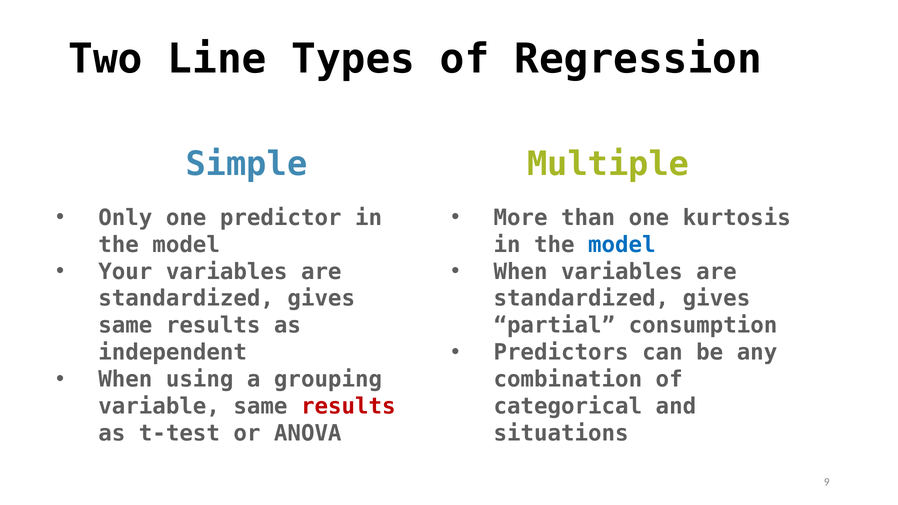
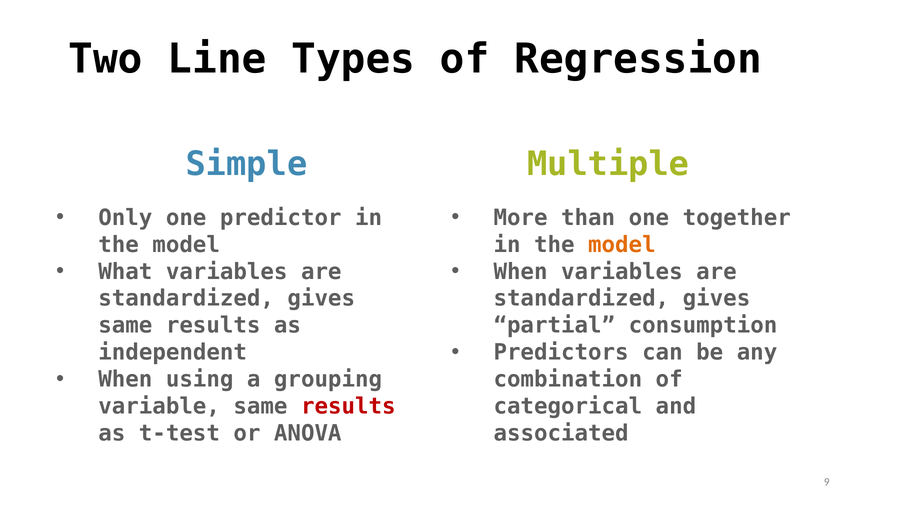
kurtosis: kurtosis -> together (737, 218)
model colour: blue -> orange (622, 245)
Your: Your -> What (125, 272)
situations: situations -> associated (561, 433)
